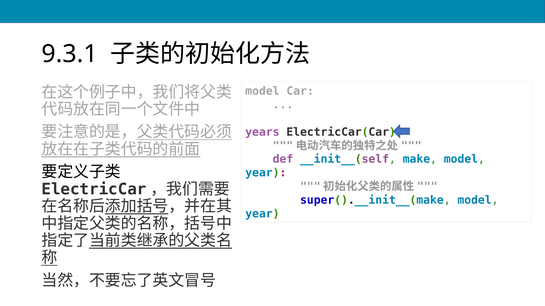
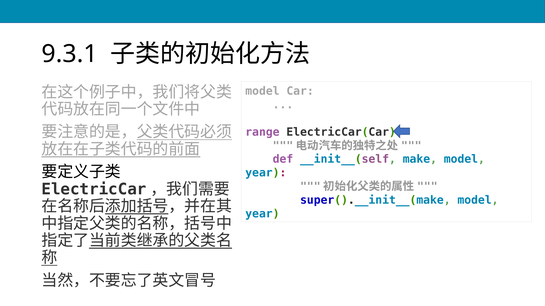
years: years -> range (262, 132)
